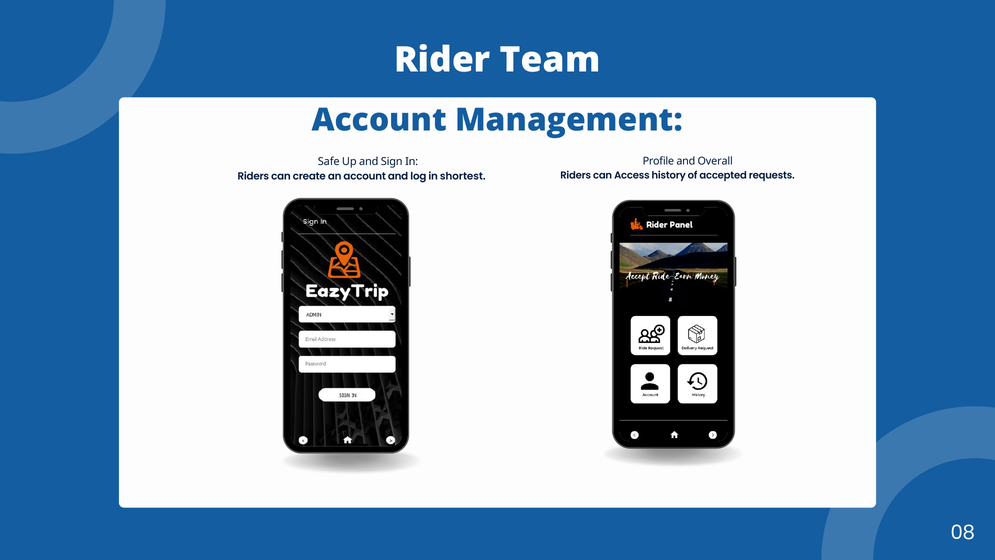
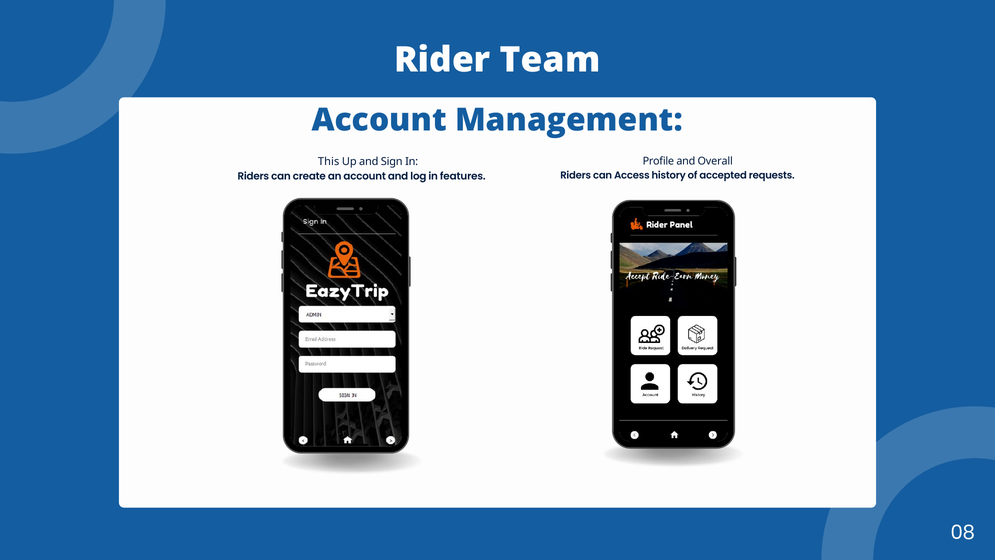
Safe: Safe -> This (329, 161)
shortest: shortest -> features (463, 176)
